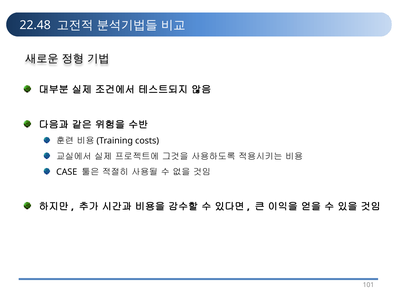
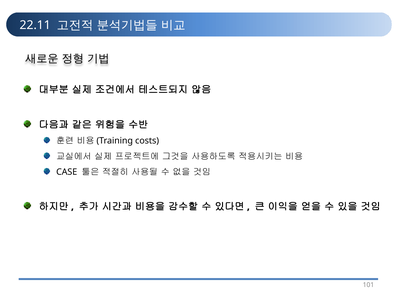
22.48: 22.48 -> 22.11 (35, 25)
